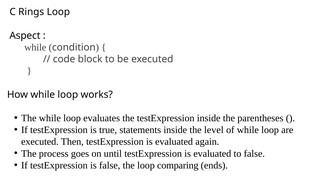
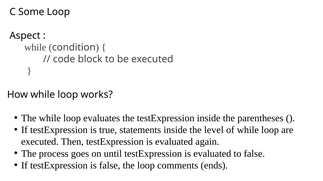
Rings: Rings -> Some (31, 12)
comparing: comparing -> comments (178, 166)
